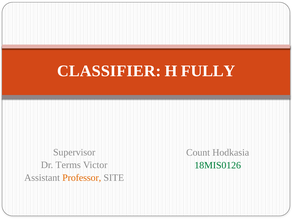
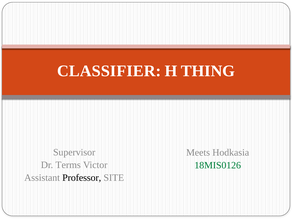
FULLY: FULLY -> THING (208, 71)
Count: Count -> Meets (198, 152)
Professor colour: orange -> black (82, 178)
